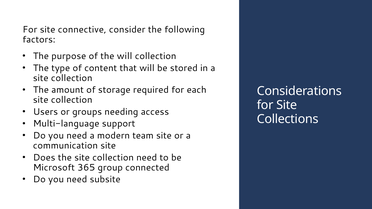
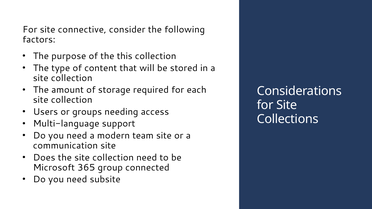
the will: will -> this (125, 56)
